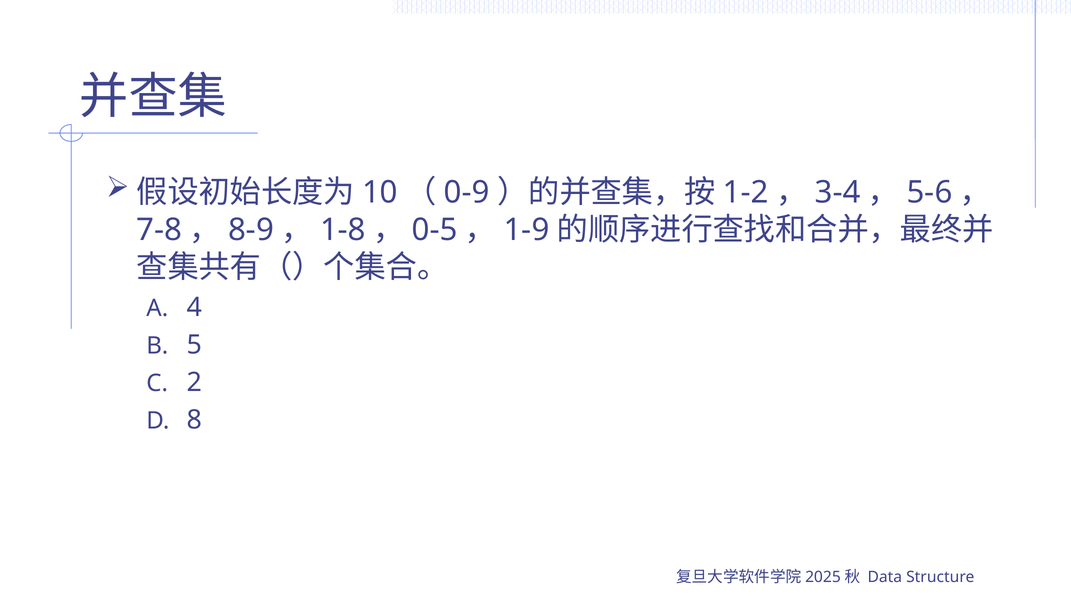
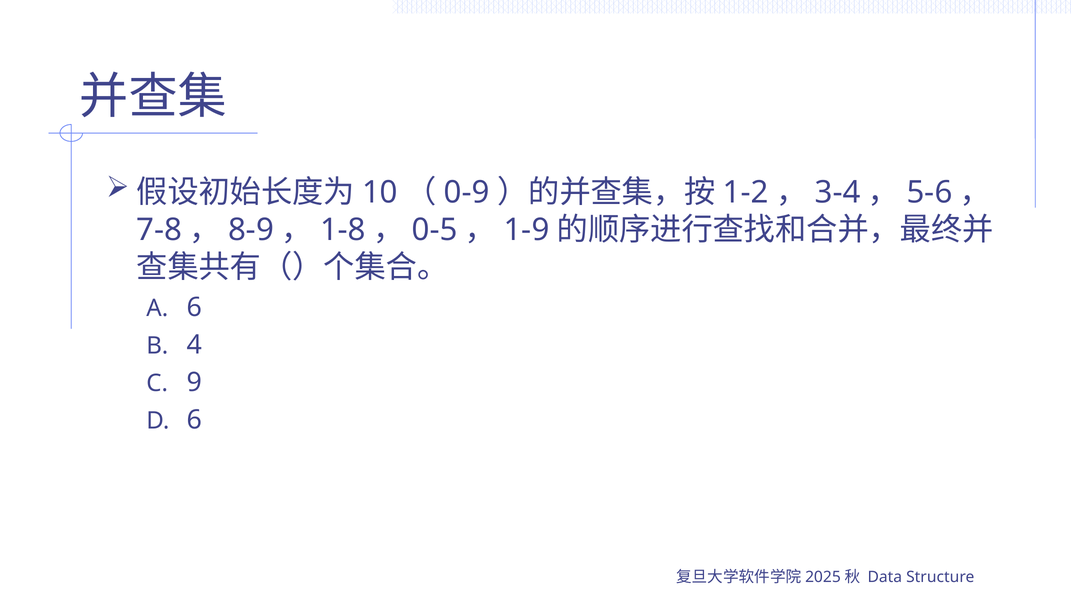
4: 4 -> 6 (194, 307)
5: 5 -> 4 (194, 345)
2: 2 -> 9 (194, 382)
8: 8 -> 6 (194, 420)
